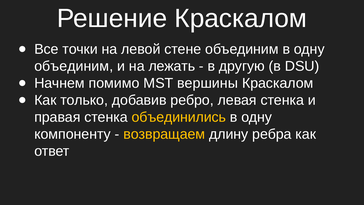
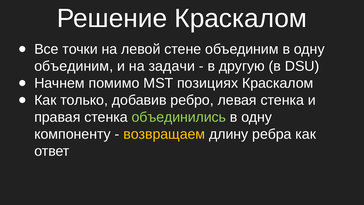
лежать: лежать -> задачи (172, 66)
вершины: вершины -> позициях (208, 83)
объединились colour: yellow -> light green (179, 117)
